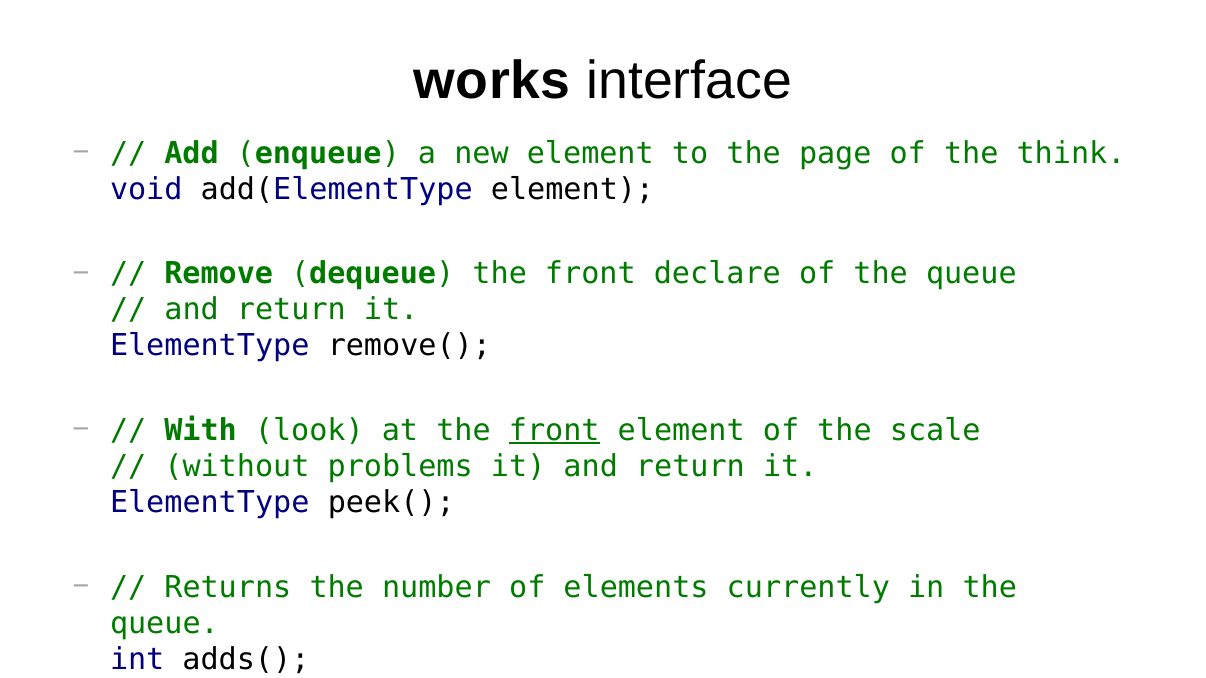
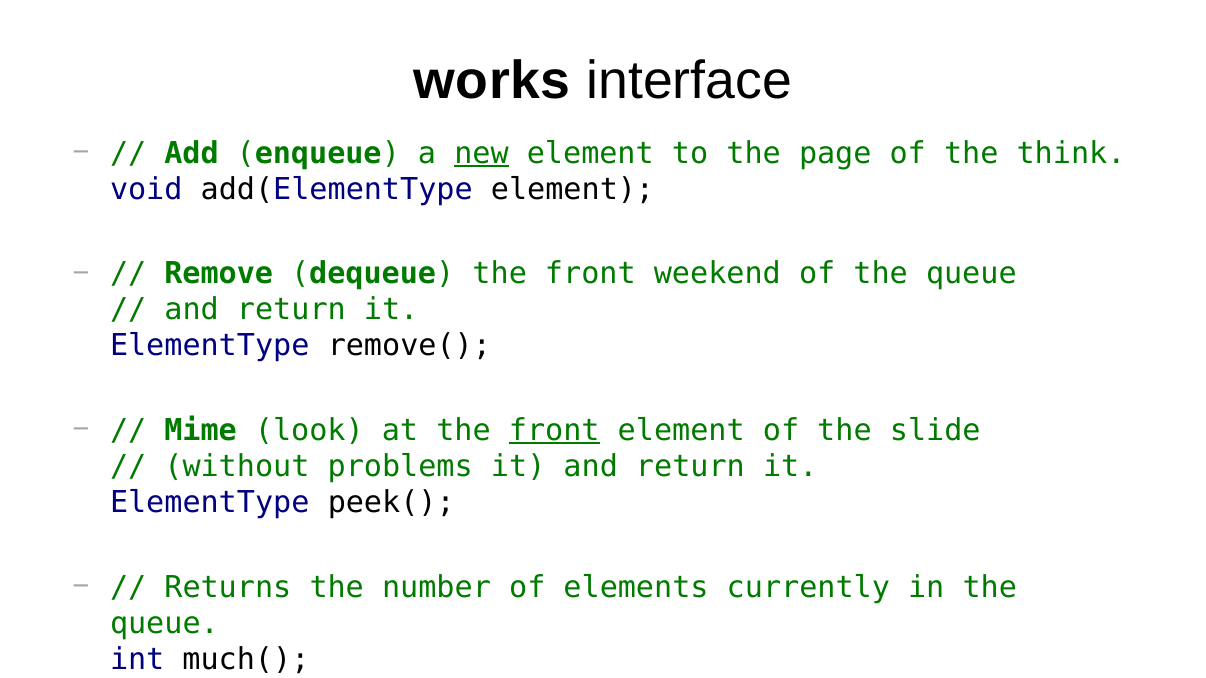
new underline: none -> present (481, 153)
declare: declare -> weekend (717, 274)
With: With -> Mime (201, 431)
scale: scale -> slide (935, 431)
adds(: adds( -> much( (246, 660)
